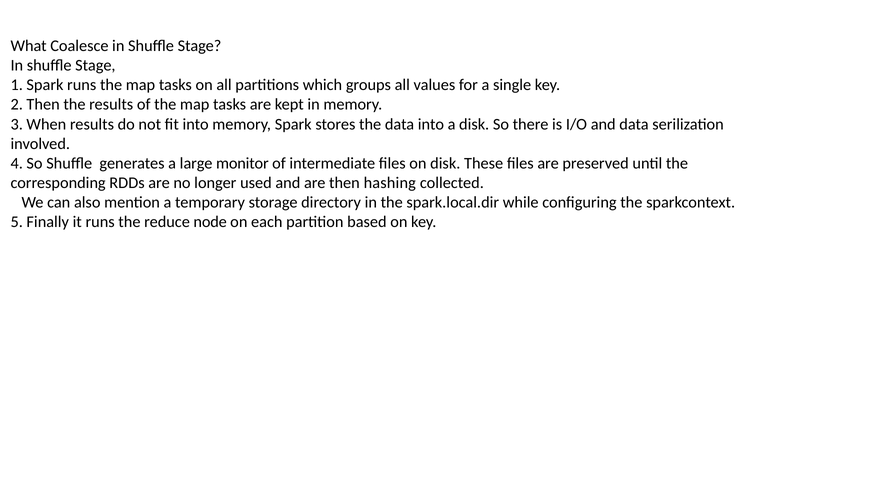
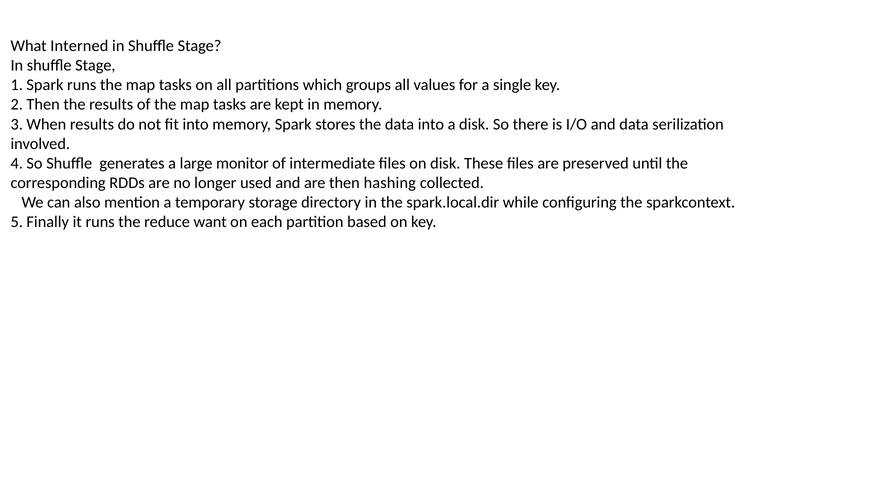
Coalesce: Coalesce -> Interned (79, 46)
node: node -> want (210, 222)
